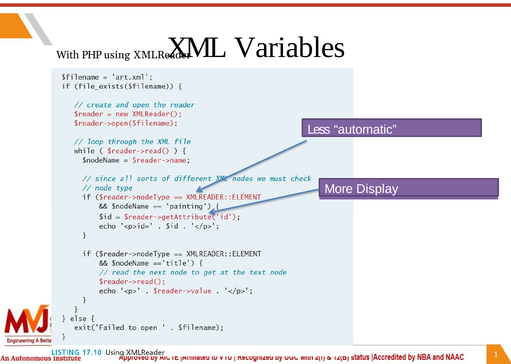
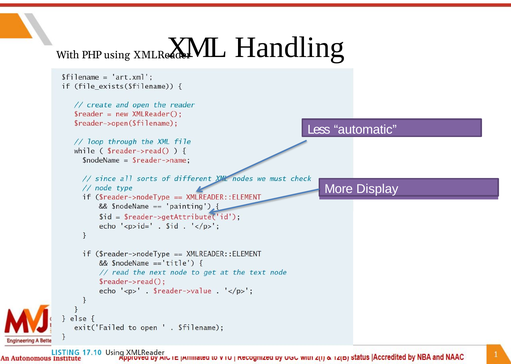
Variables: Variables -> Handling (290, 47)
